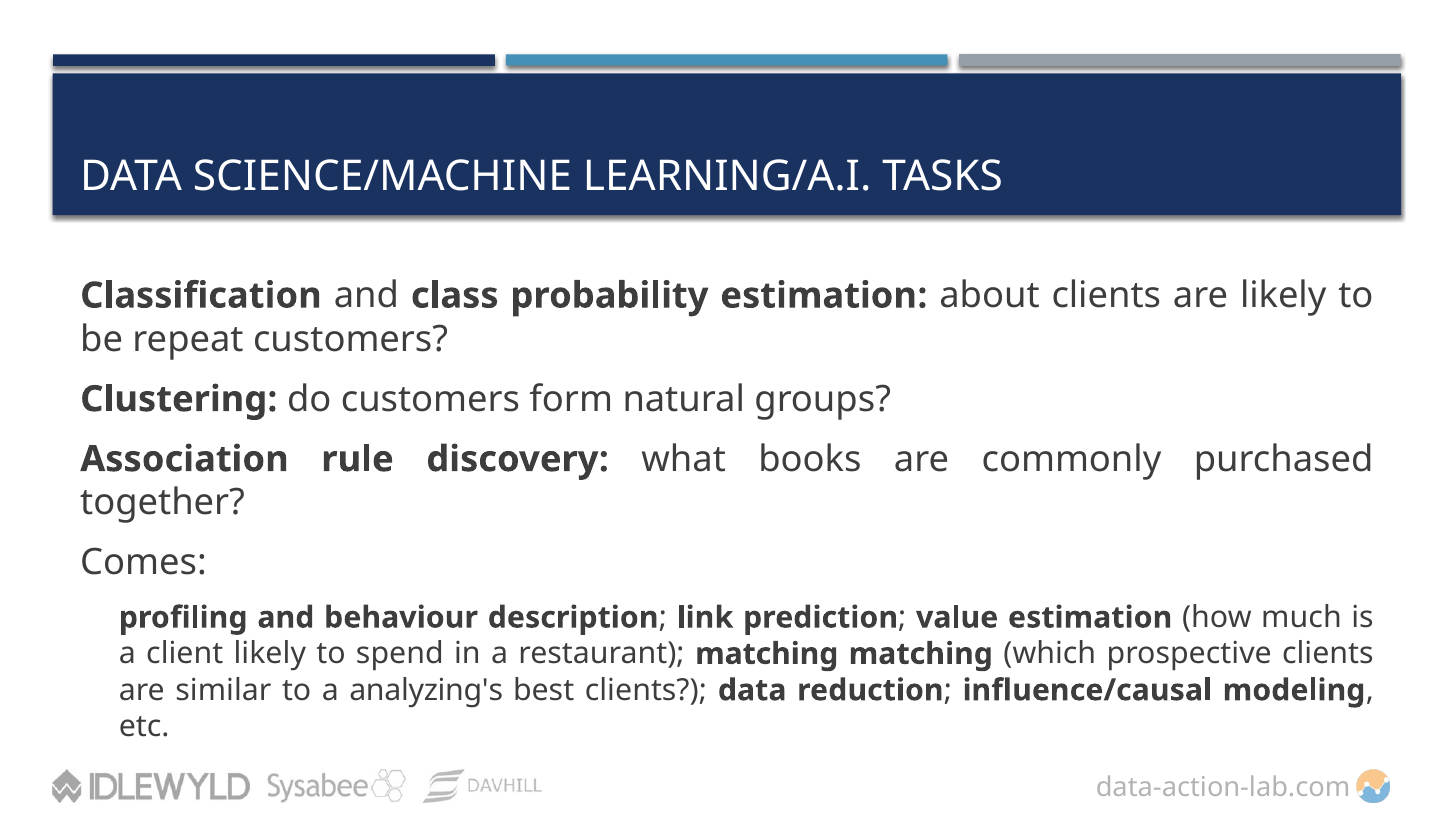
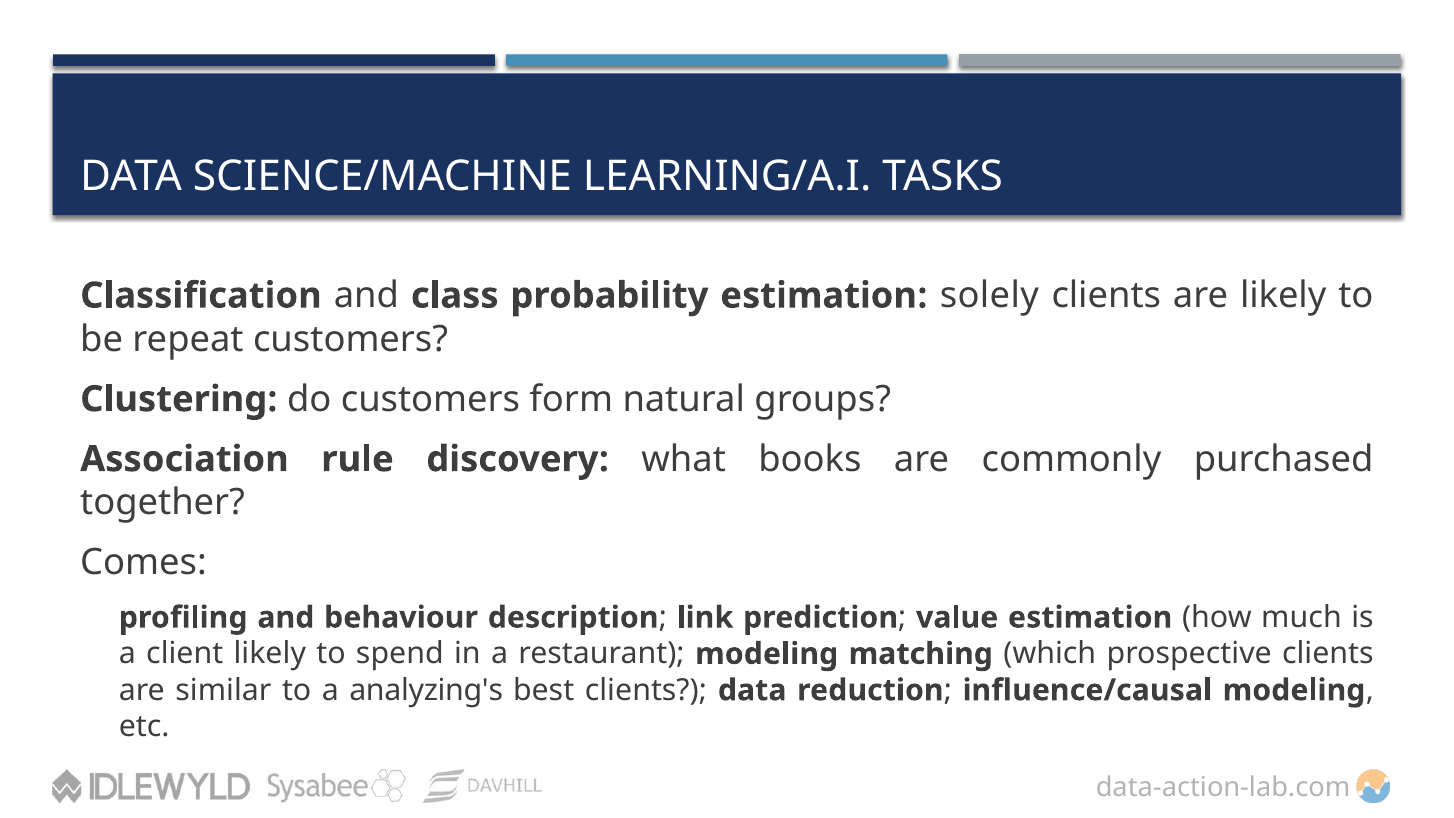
about: about -> solely (989, 296)
restaurant matching: matching -> modeling (767, 654)
